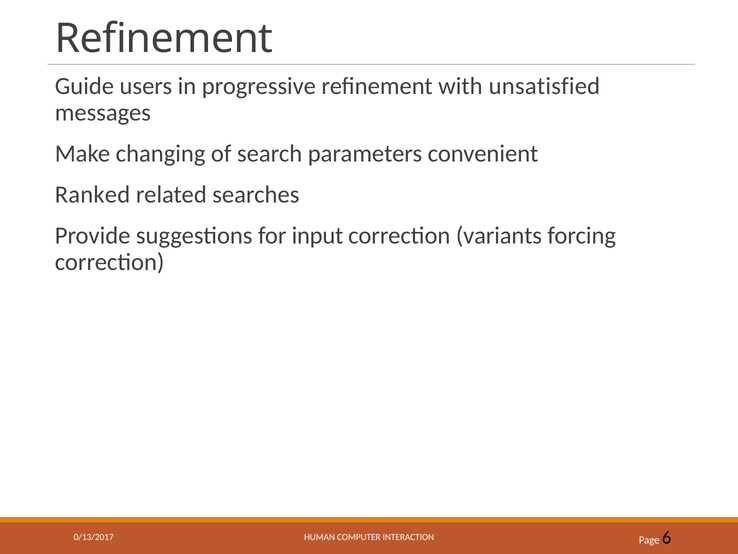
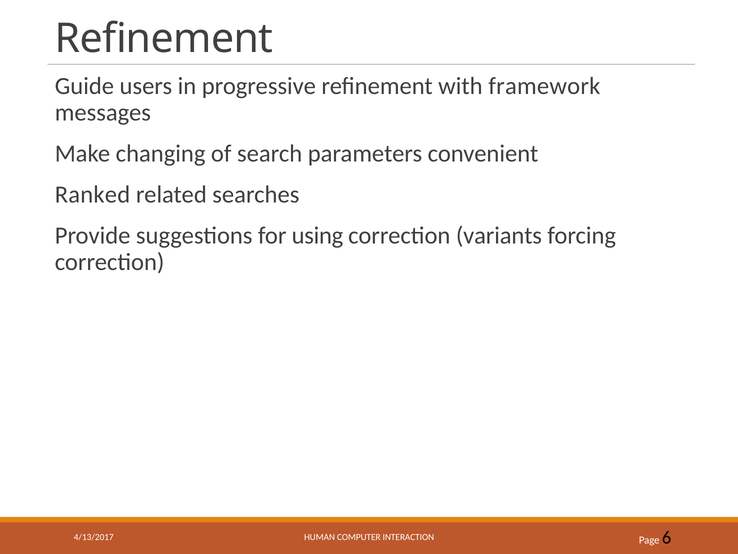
unsatisfied: unsatisfied -> framework (544, 86)
input: input -> using (317, 235)
0/13/2017: 0/13/2017 -> 4/13/2017 (94, 537)
